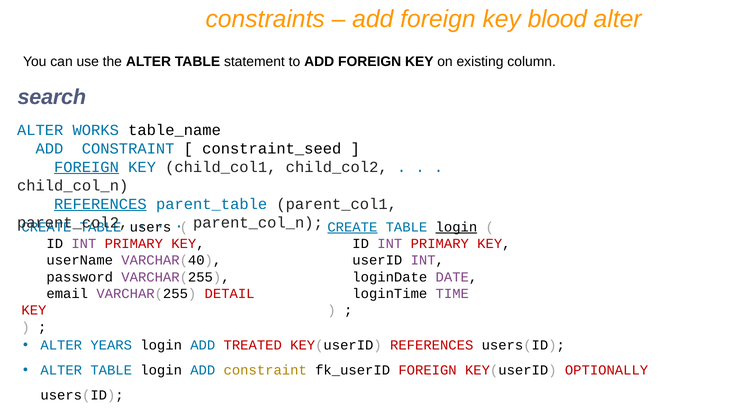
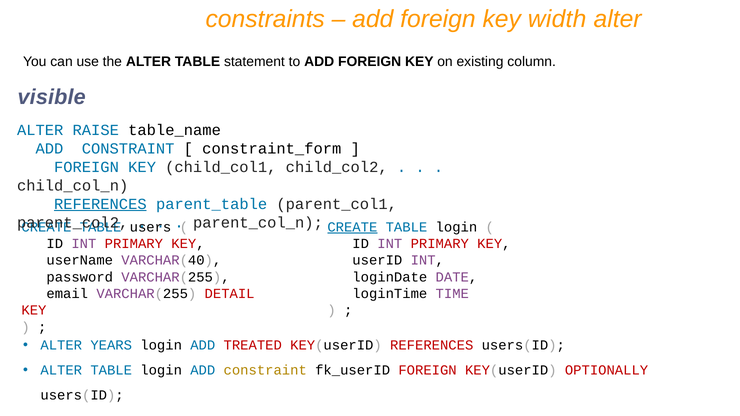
blood: blood -> width (557, 19)
search: search -> visible (52, 97)
WORKS: WORKS -> RAISE (96, 130)
constraint_seed: constraint_seed -> constraint_form (272, 149)
FOREIGN underline: present -> none (86, 167)
login underline: present -> none (456, 227)
